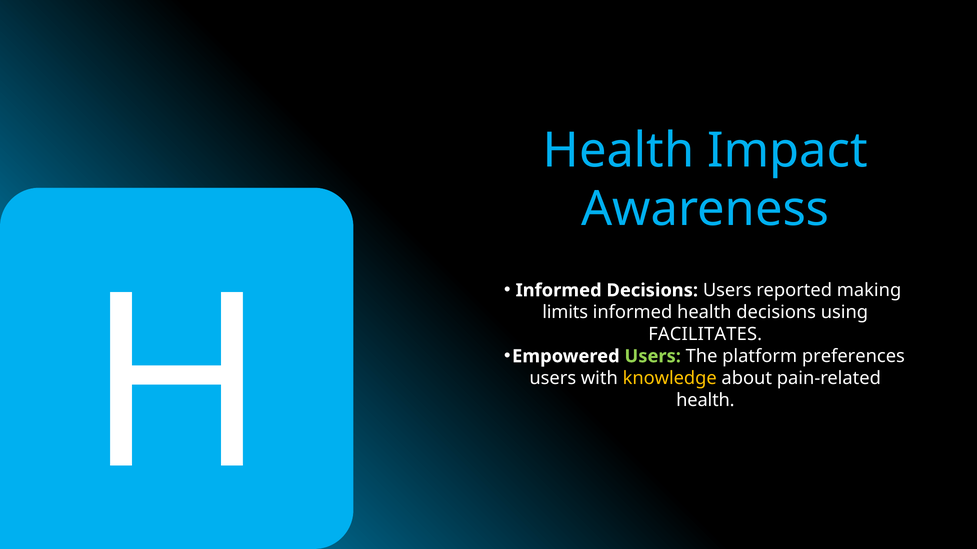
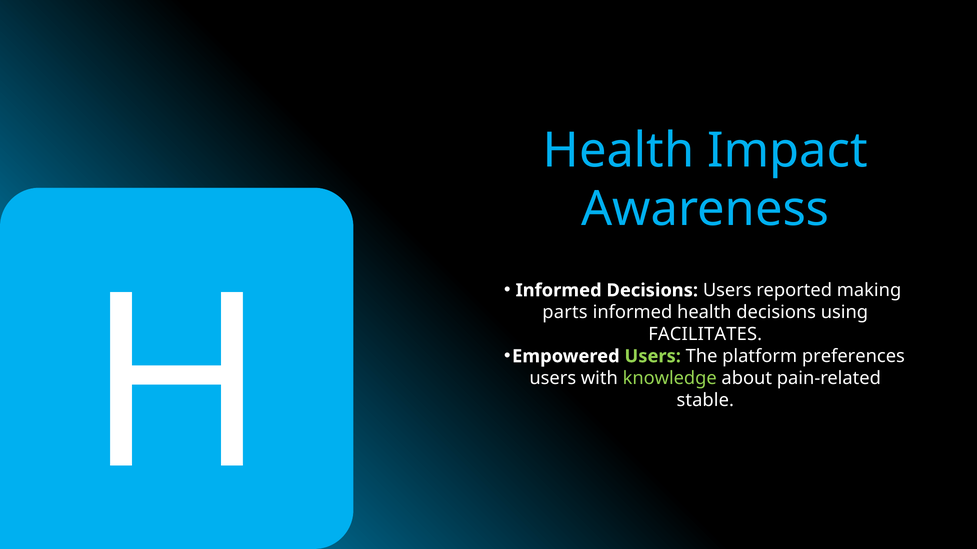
limits: limits -> parts (565, 313)
knowledge colour: yellow -> light green (670, 379)
health: health -> stable (705, 401)
